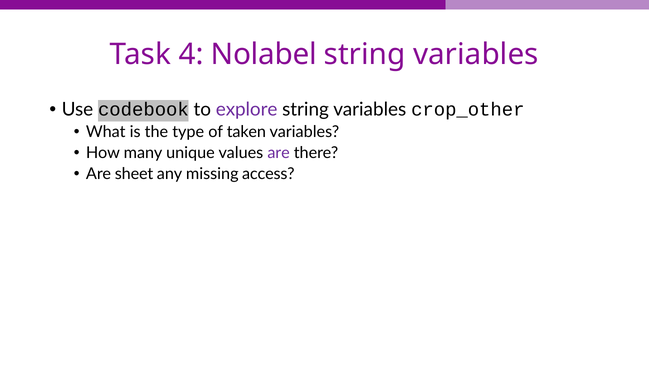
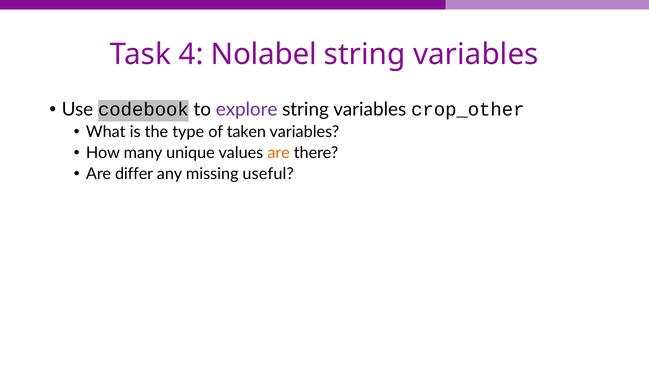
are colour: purple -> orange (279, 153)
sheet: sheet -> differ (134, 174)
access: access -> useful (268, 174)
